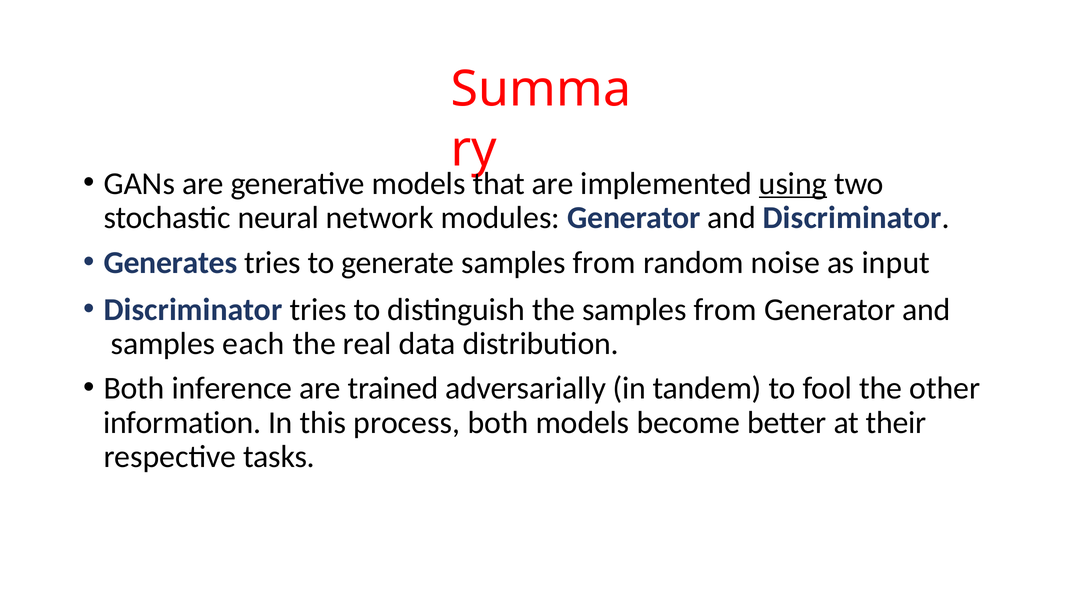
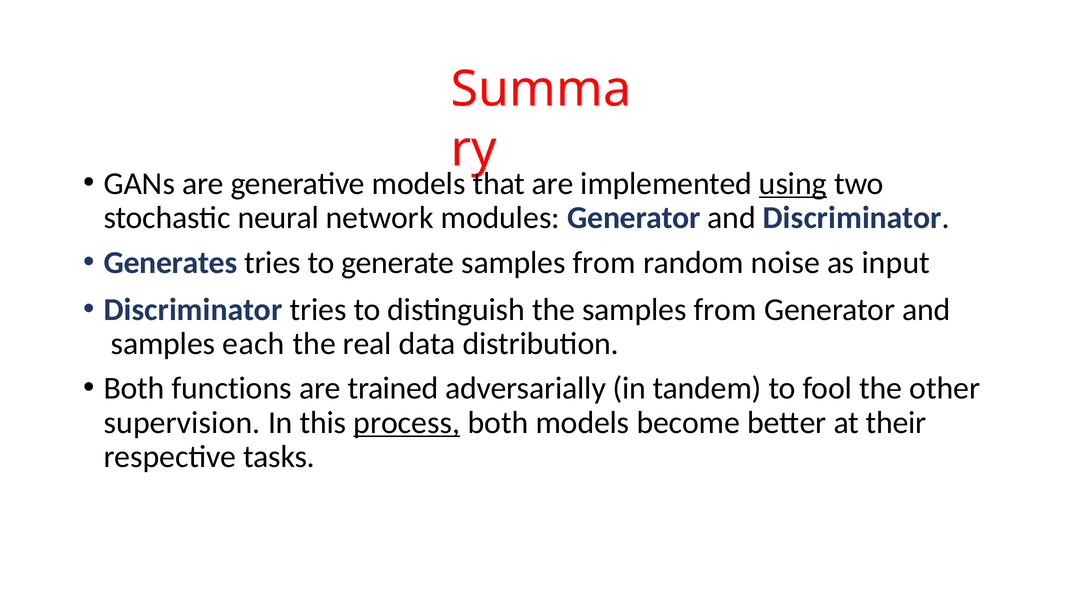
inference: inference -> functions (232, 388)
information: information -> supervision (182, 423)
process underline: none -> present (407, 423)
